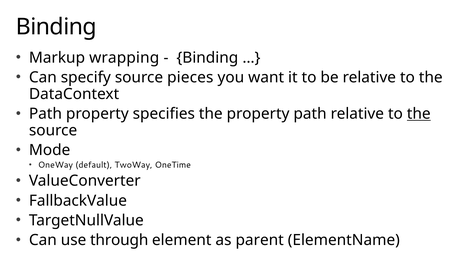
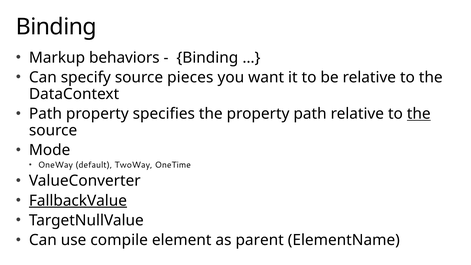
wrapping: wrapping -> behaviors (124, 58)
FallbackValue underline: none -> present (78, 201)
through: through -> compile (119, 240)
